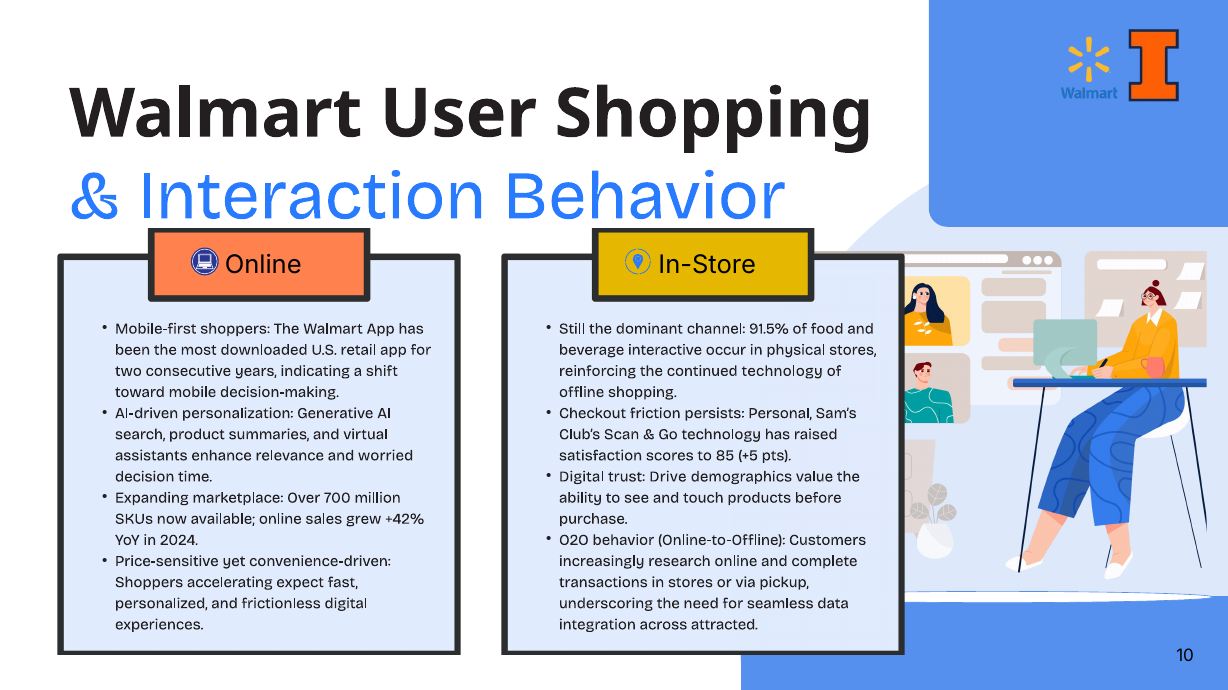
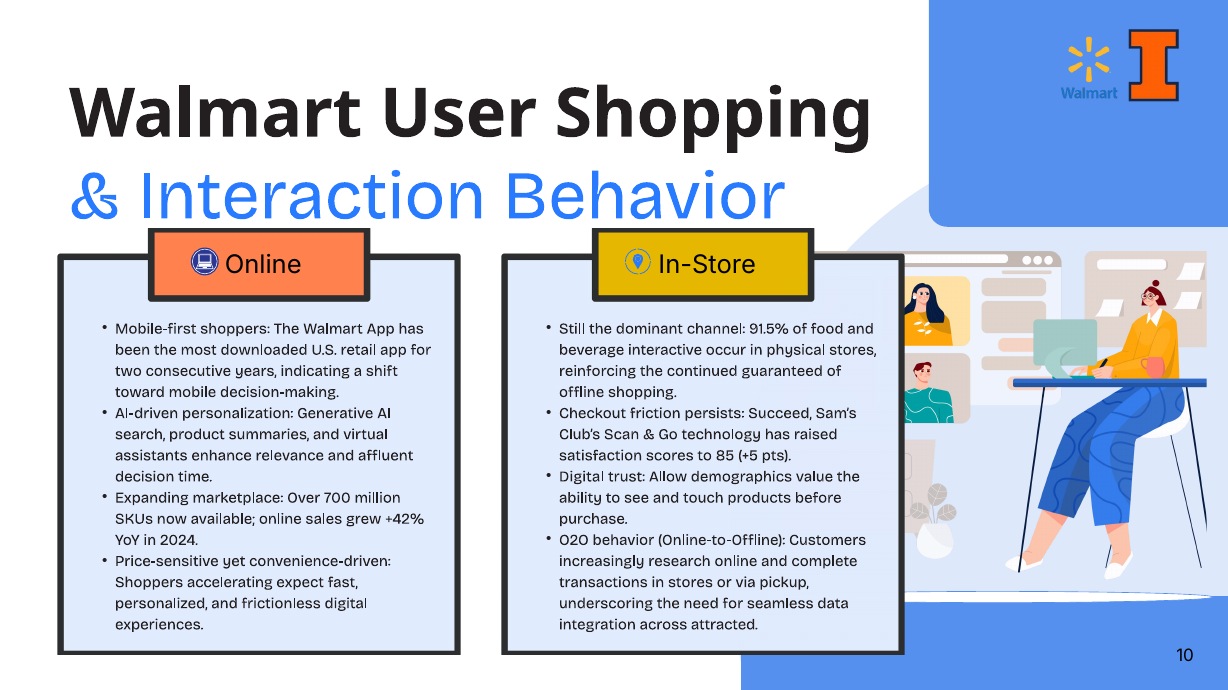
continued technology: technology -> guaranteed (782, 371)
Personal: Personal -> Succeed (780, 414)
worried: worried -> affluent (386, 456)
Drive: Drive -> Allow (668, 477)
